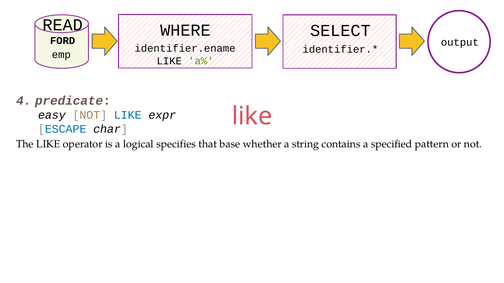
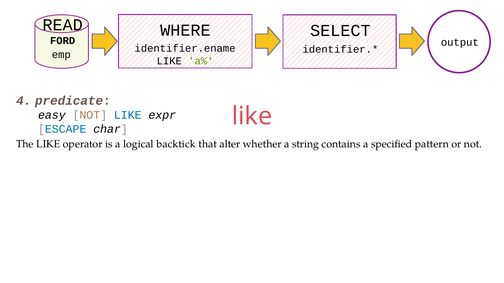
specifies: specifies -> backtick (176, 144)
base: base -> alter (230, 144)
